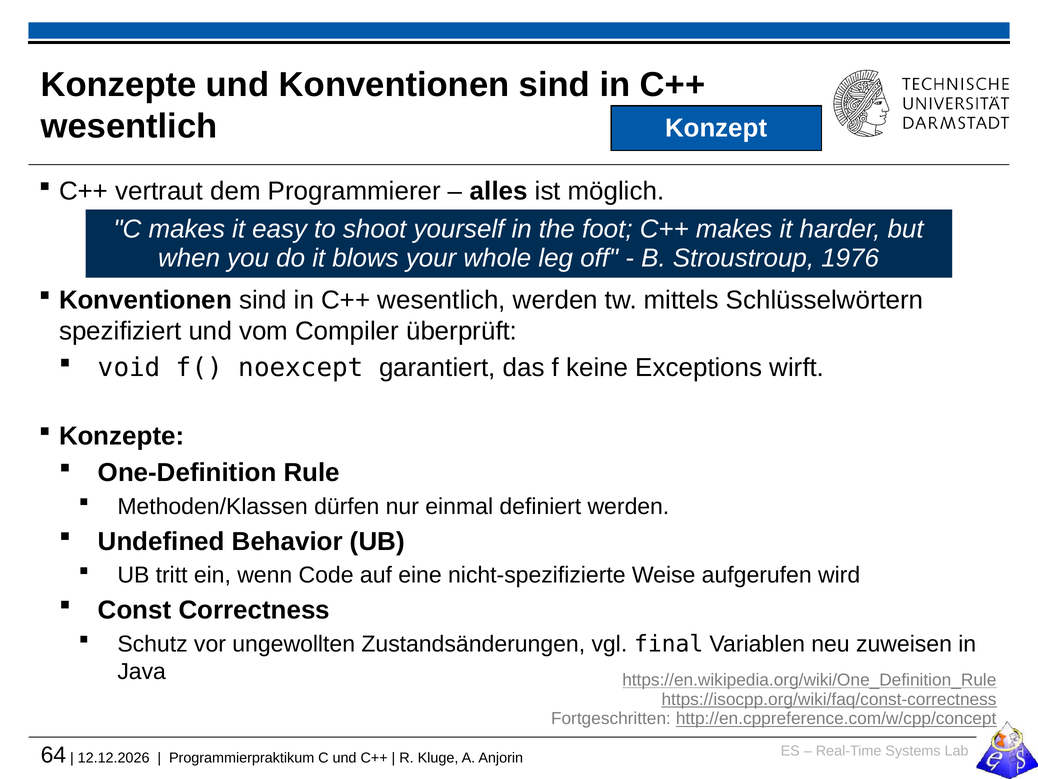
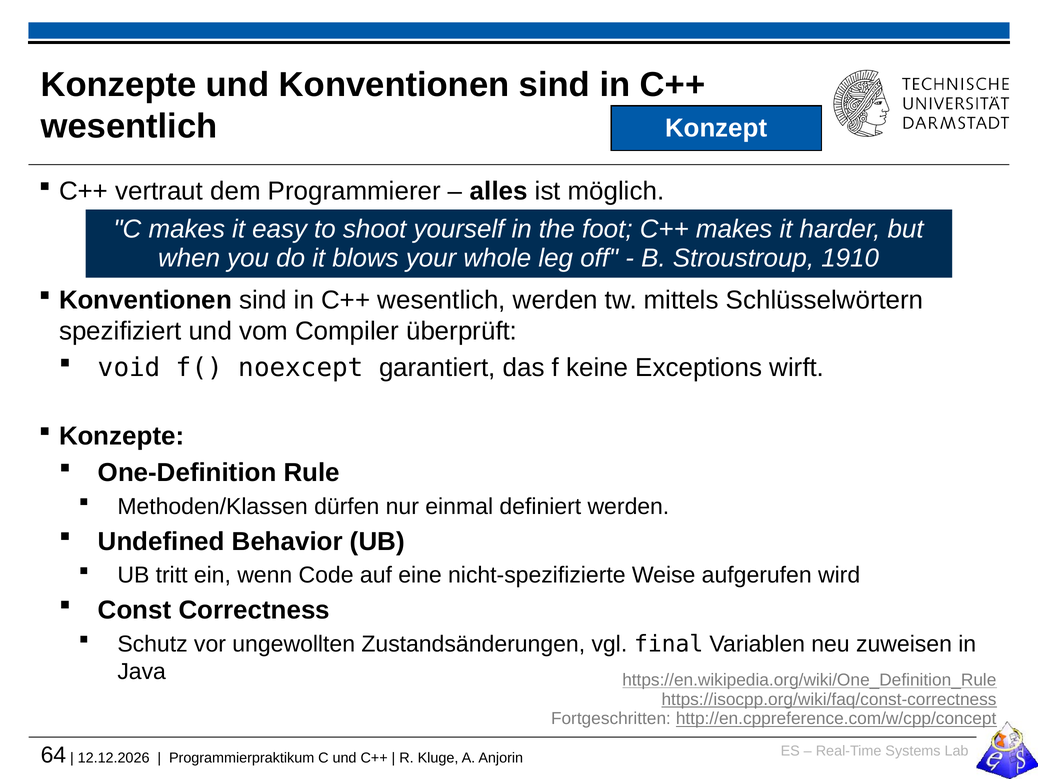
1976: 1976 -> 1910 (850, 258)
